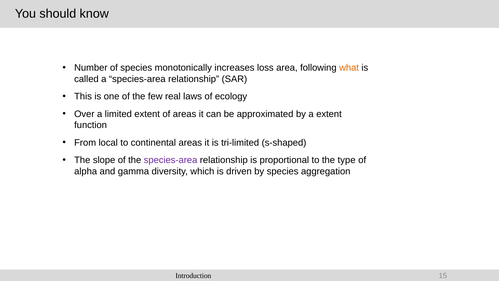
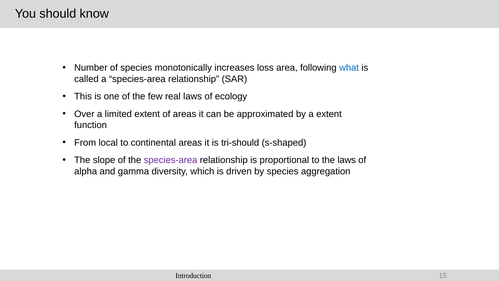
what colour: orange -> blue (349, 68)
tri-limited: tri-limited -> tri-should (240, 143)
the type: type -> laws (347, 160)
